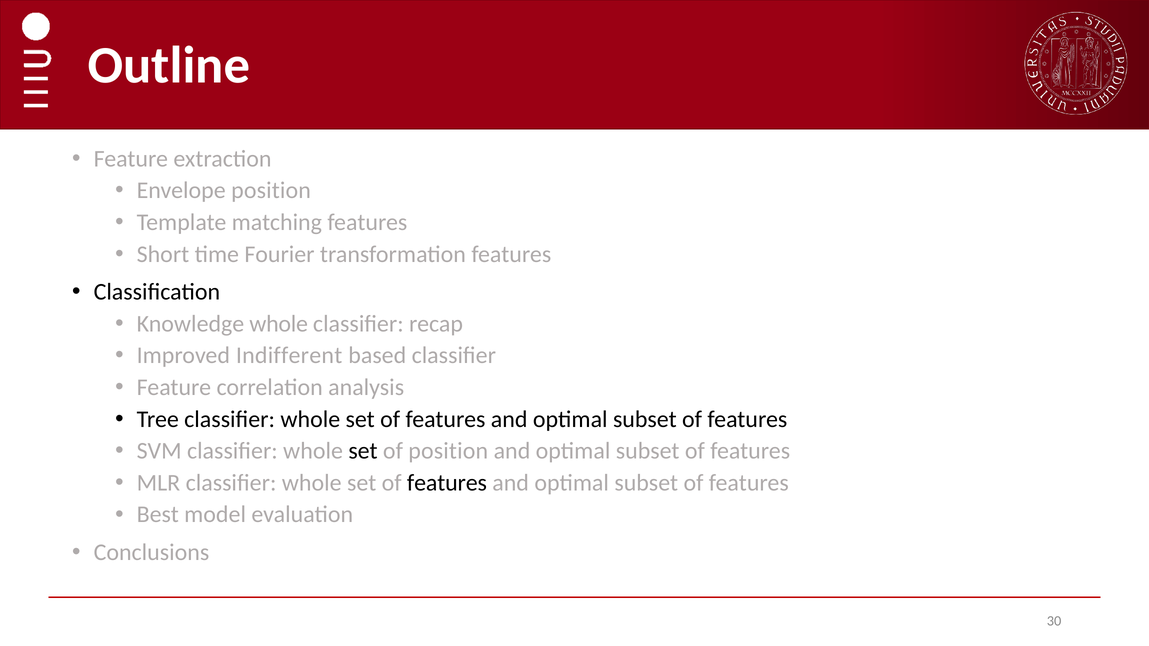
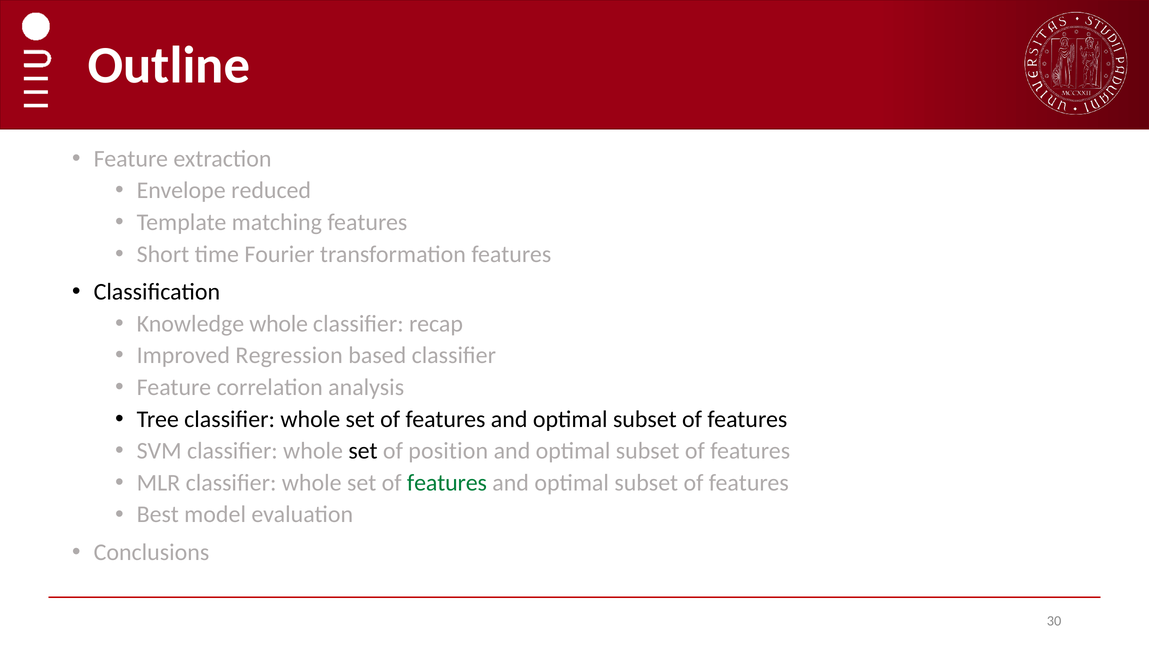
Envelope position: position -> reduced (271, 191)
Indifferent: Indifferent -> Regression (289, 356)
features colour: black -> green (447, 483)
